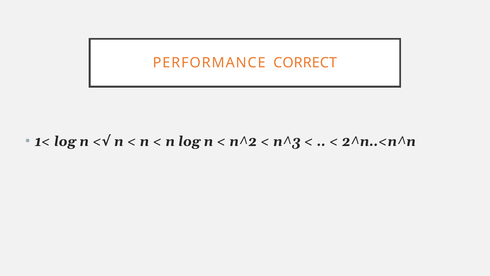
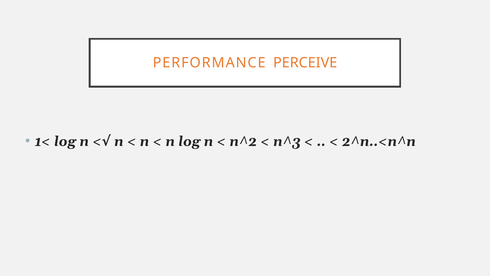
CORRECT: CORRECT -> PERCEIVE (305, 63)
